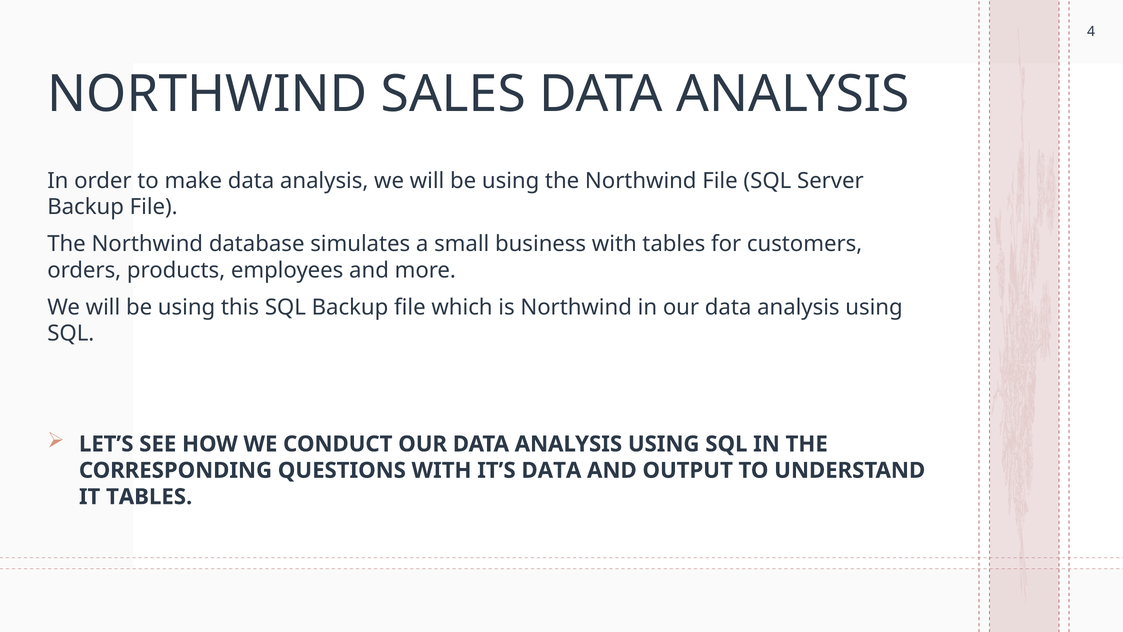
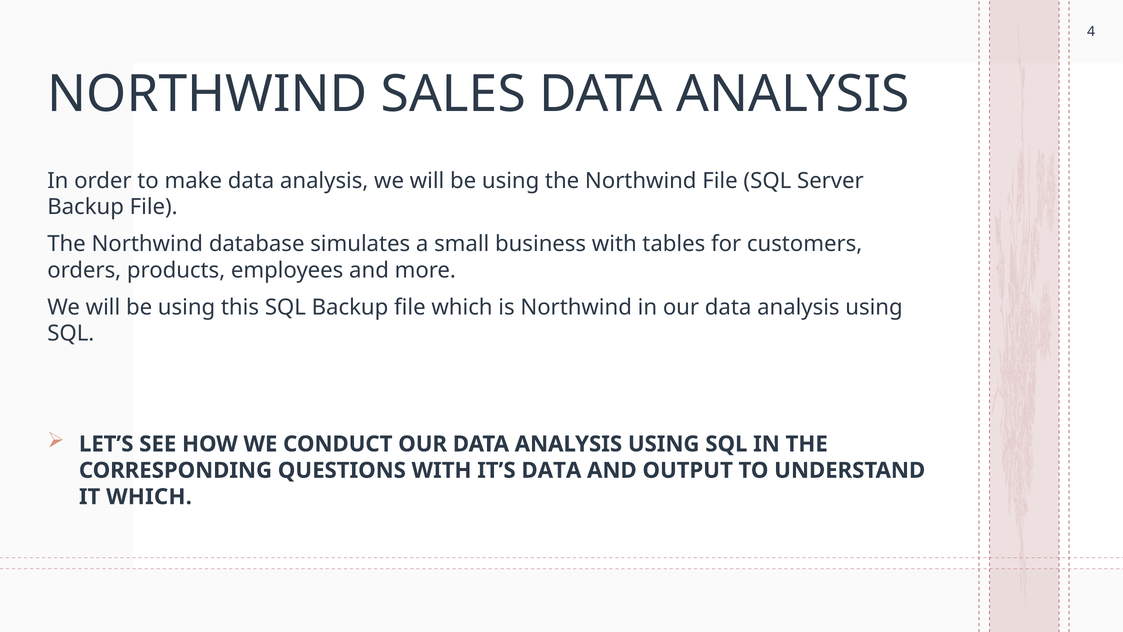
IT TABLES: TABLES -> WHICH (149, 497)
